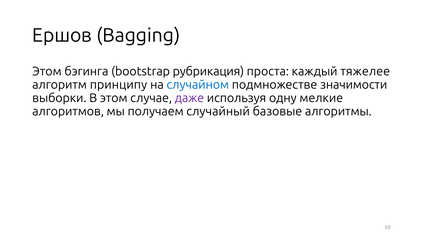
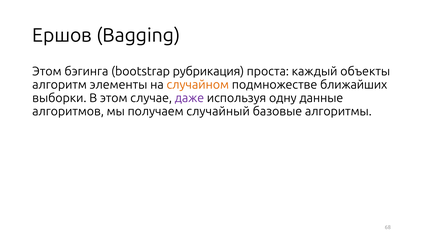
тяжелее: тяжелее -> объекты (365, 72)
принципу: принципу -> элементы (118, 85)
случайном colour: blue -> orange (198, 85)
значимости: значимости -> ближайших (354, 85)
мелкие: мелкие -> данные (321, 98)
